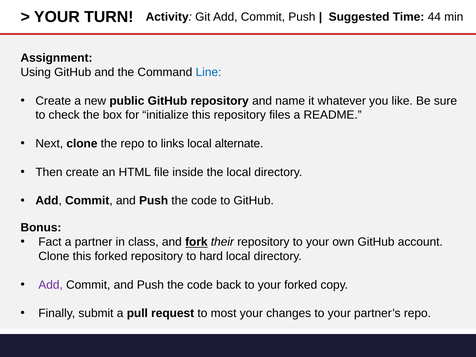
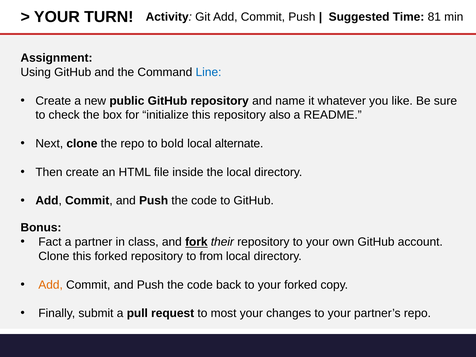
44: 44 -> 81 (434, 17)
files: files -> also (280, 115)
links: links -> bold (172, 144)
hard: hard -> from (211, 256)
Add colour: purple -> orange (51, 285)
